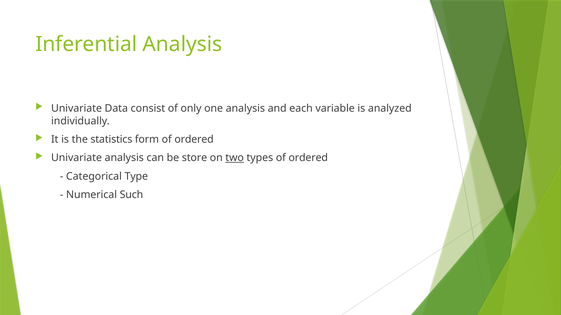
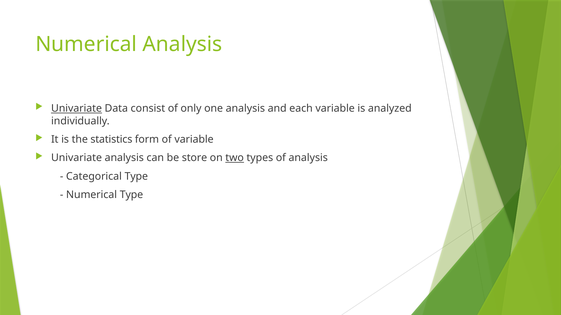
Inferential: Inferential -> Numerical (86, 44)
Univariate underline: none -> present (77, 109)
form of ordered: ordered -> variable (194, 140)
types of ordered: ordered -> analysis (308, 158)
Numerical Such: Such -> Type (131, 195)
